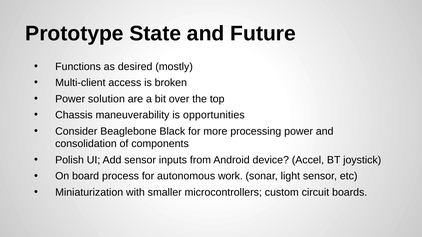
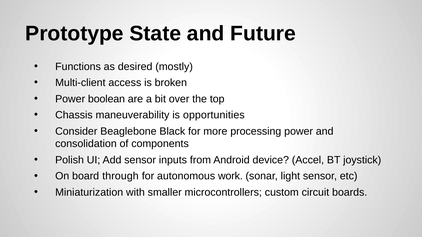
solution: solution -> boolean (107, 99)
process: process -> through (120, 176)
